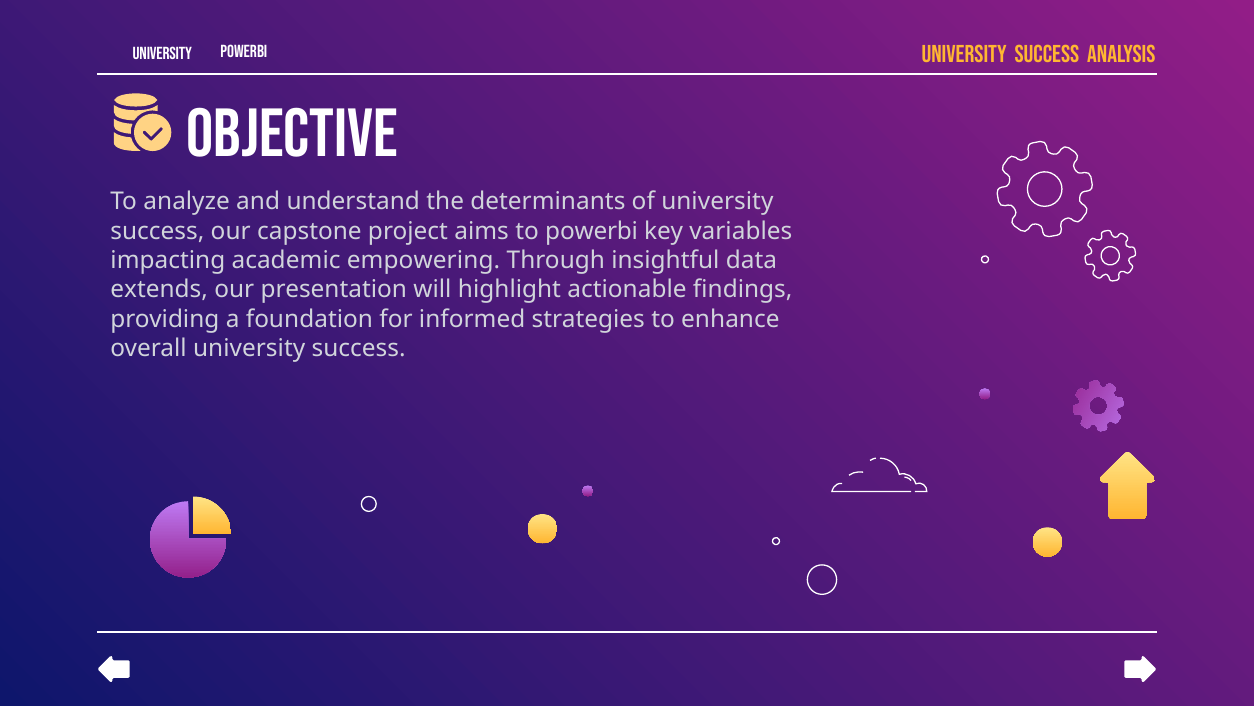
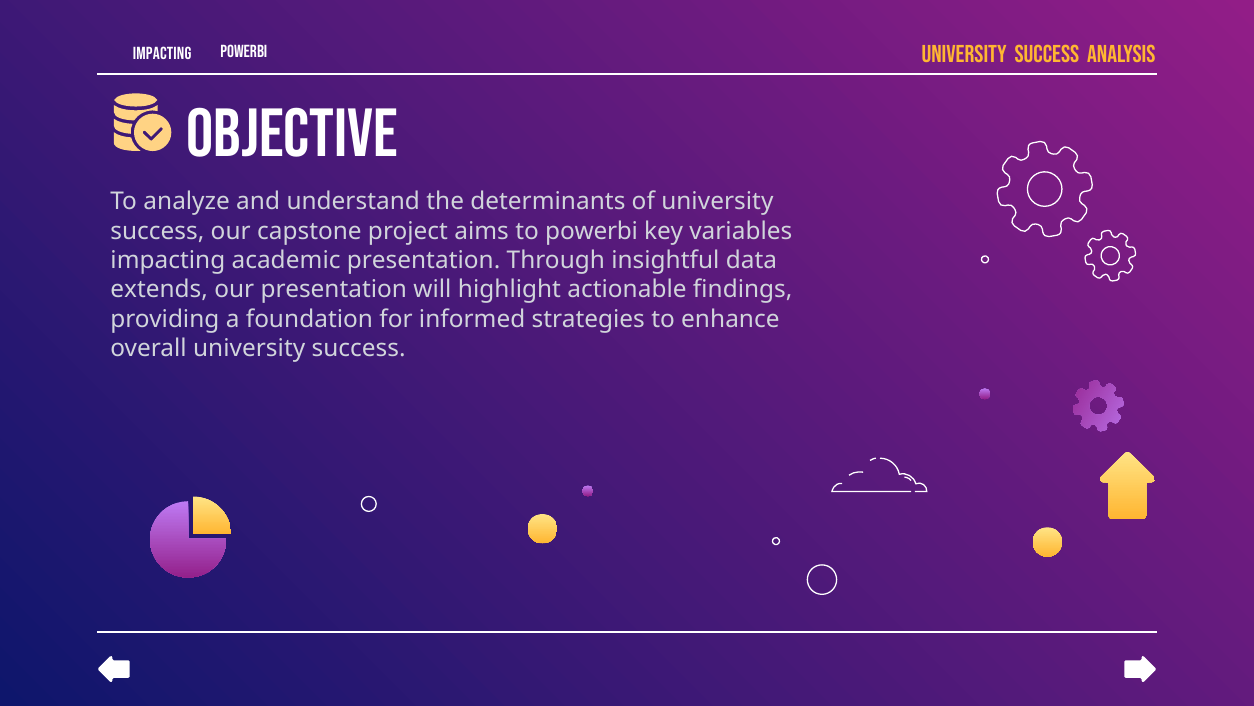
University: University -> Impacting (162, 54)
academic empowering: empowering -> presentation (424, 260)
